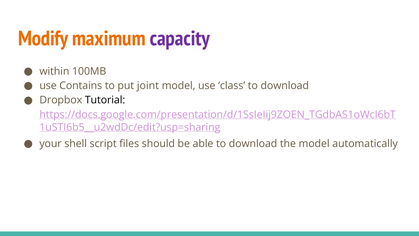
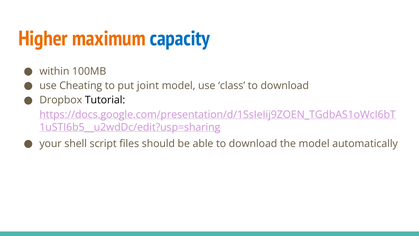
Modify: Modify -> Higher (43, 39)
capacity colour: purple -> blue (180, 39)
Contains: Contains -> Cheating (81, 86)
